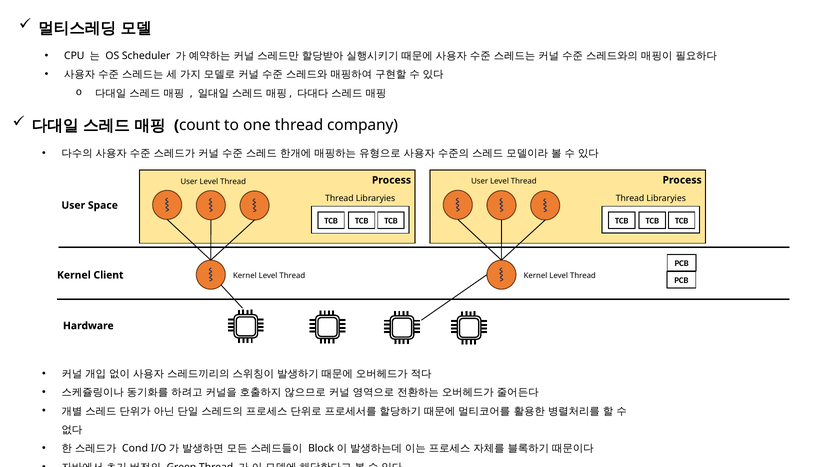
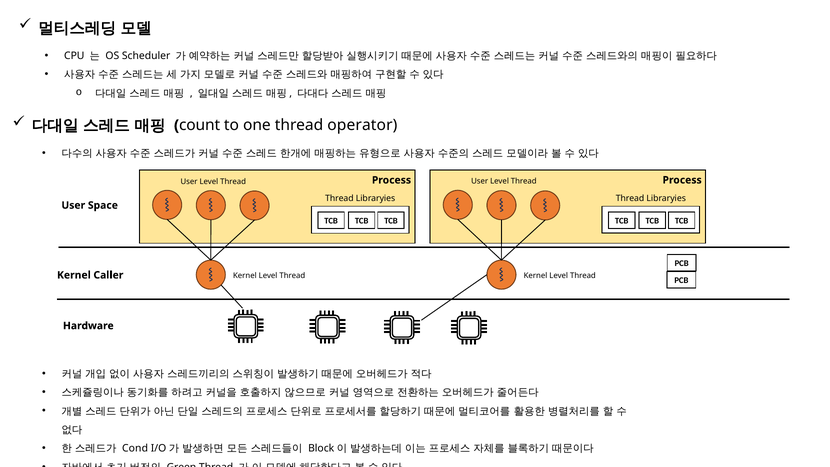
company: company -> operator (362, 125)
Client: Client -> Caller (108, 275)
